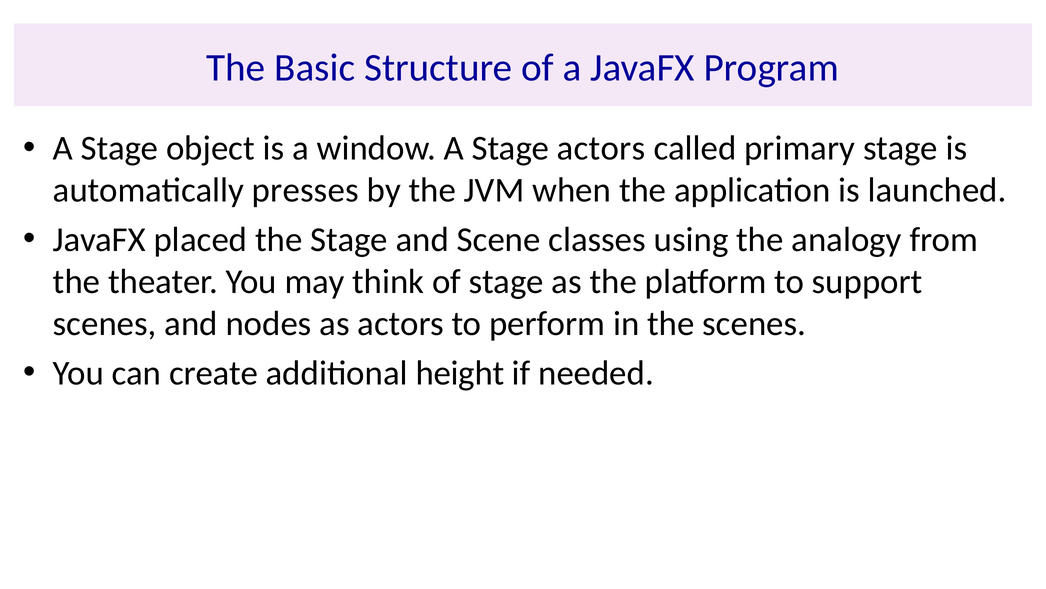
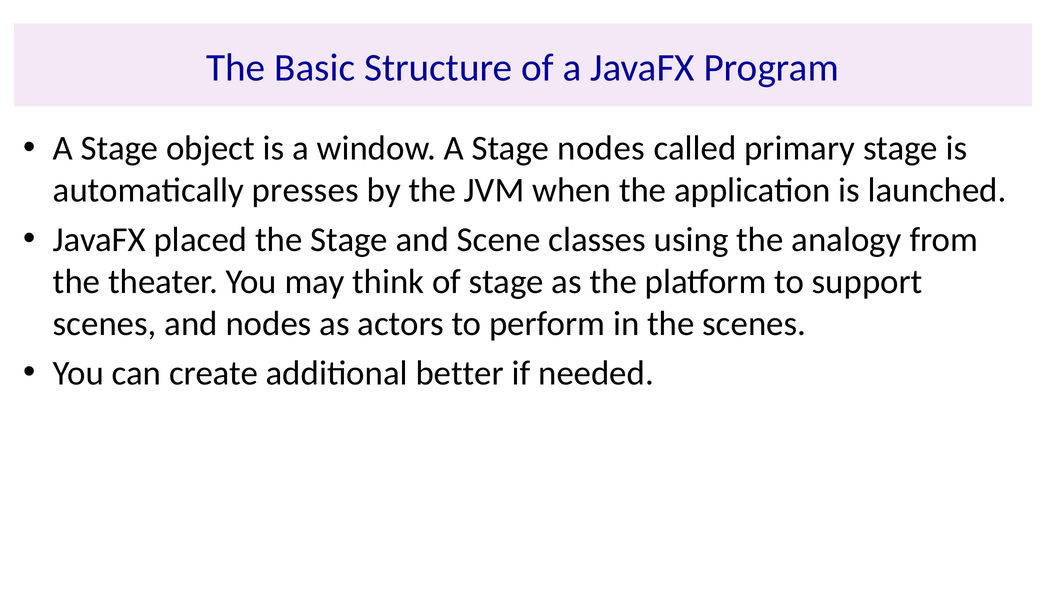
Stage actors: actors -> nodes (601, 148)
height: height -> better (460, 373)
